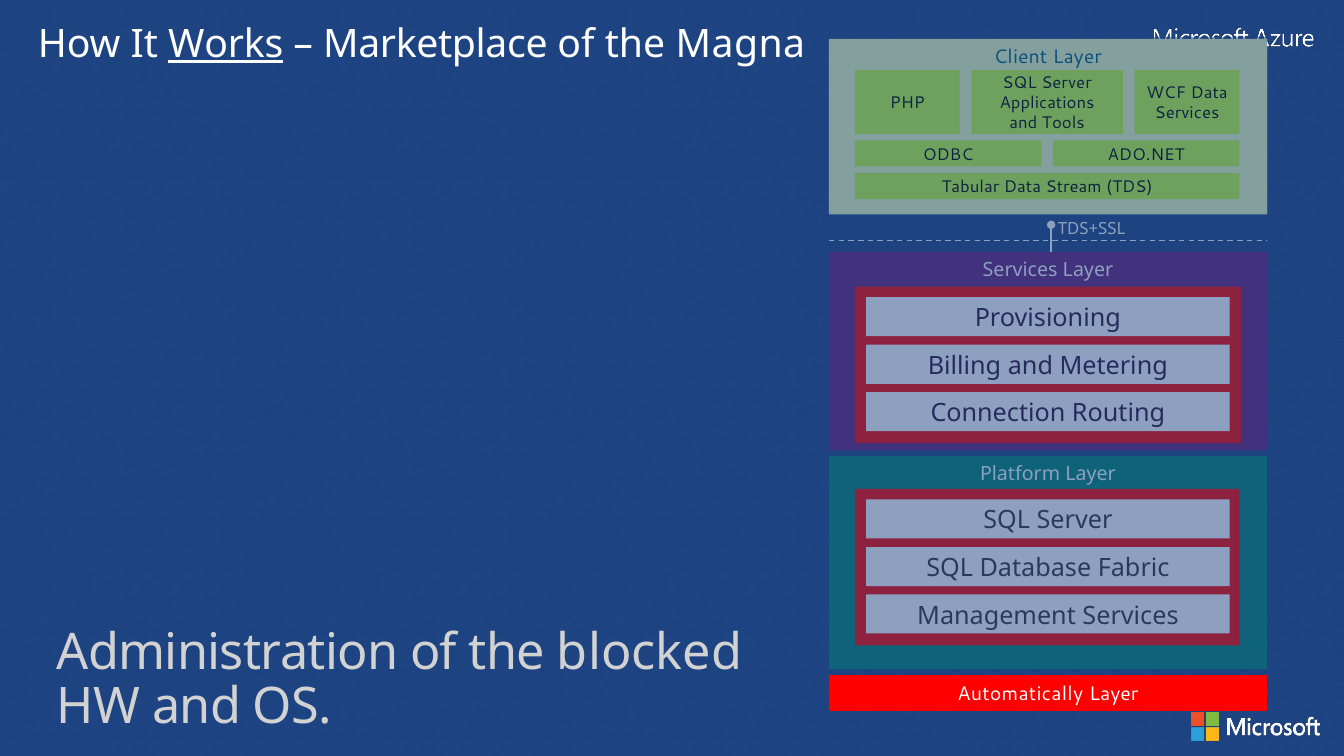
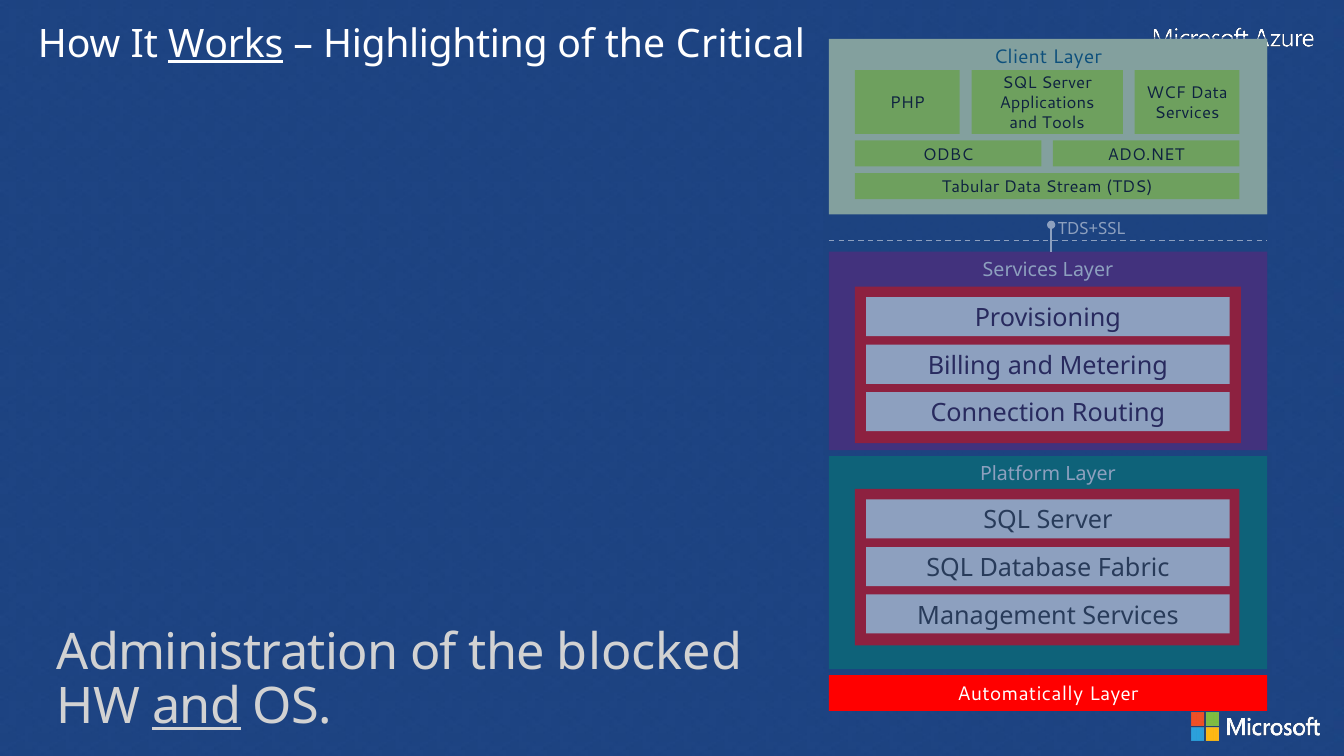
Marketplace: Marketplace -> Highlighting (435, 44)
Magna: Magna -> Critical (740, 44)
and underline: none -> present (197, 707)
